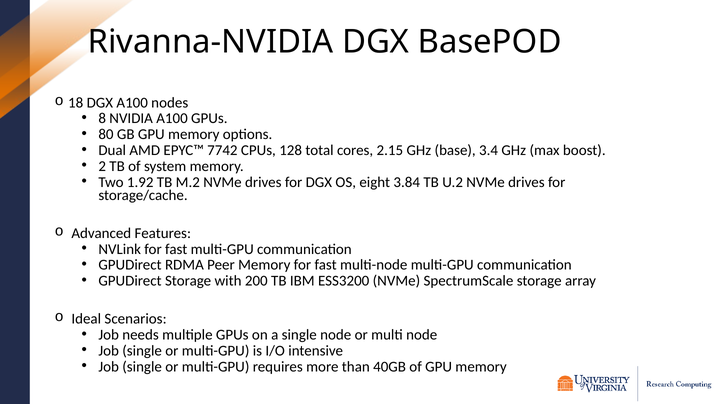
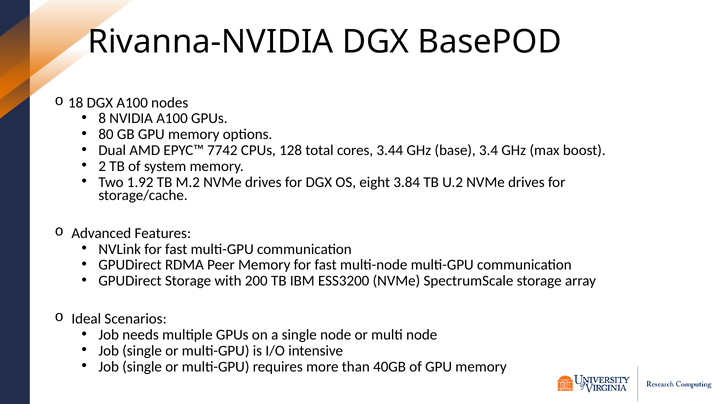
2.15: 2.15 -> 3.44 (390, 150)
